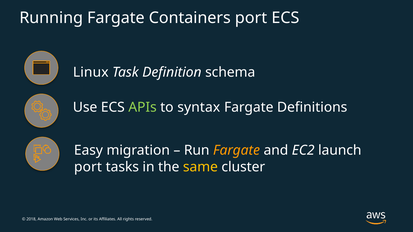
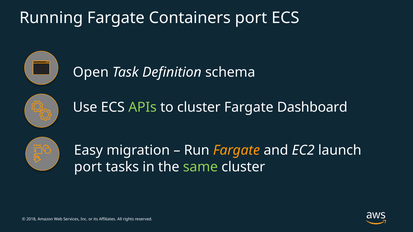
Linux: Linux -> Open (91, 72)
to syntax: syntax -> cluster (199, 107)
Definitions: Definitions -> Dashboard (312, 107)
same colour: yellow -> light green (200, 167)
